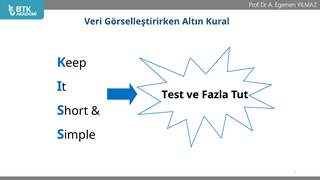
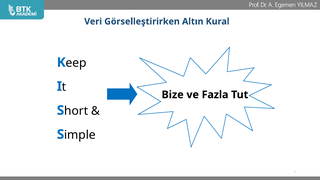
Test: Test -> Bize (173, 95)
